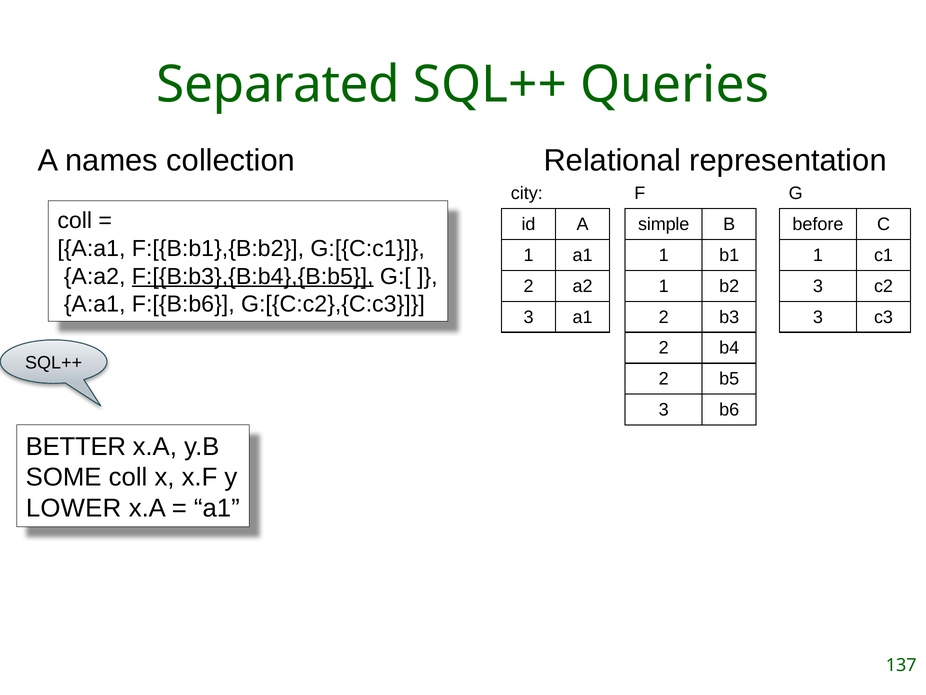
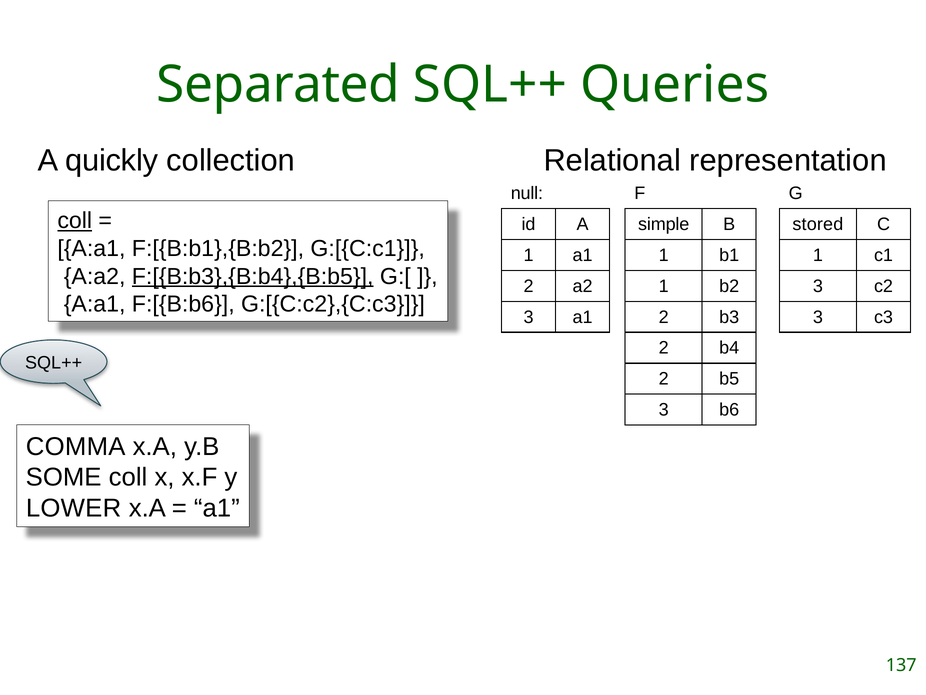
names: names -> quickly (112, 160)
city: city -> null (527, 193)
coll underline: none -> present (75, 221)
before: before -> stored (818, 224)
BETTER: BETTER -> COMMA (76, 446)
